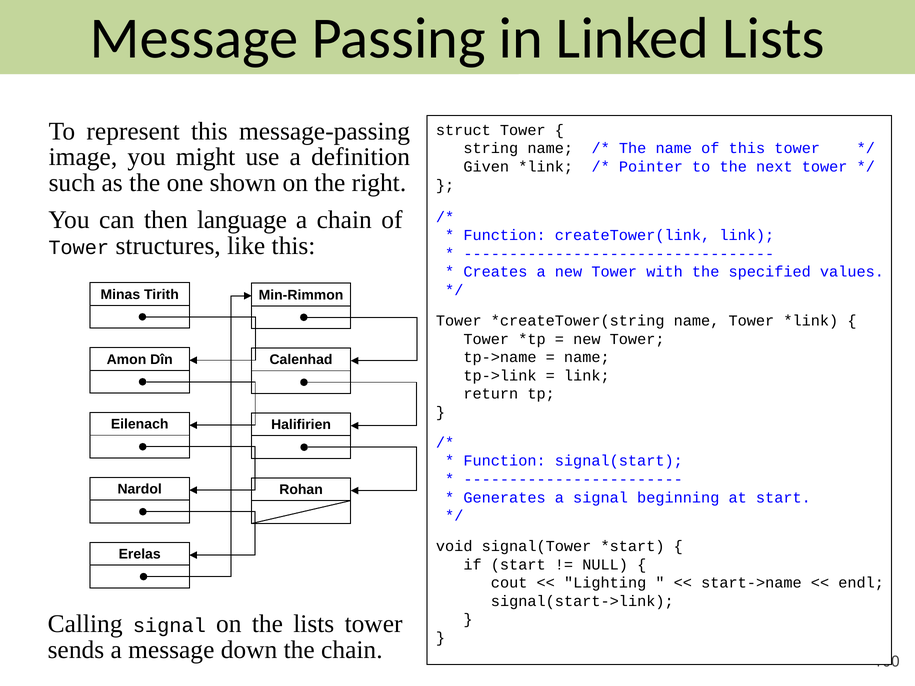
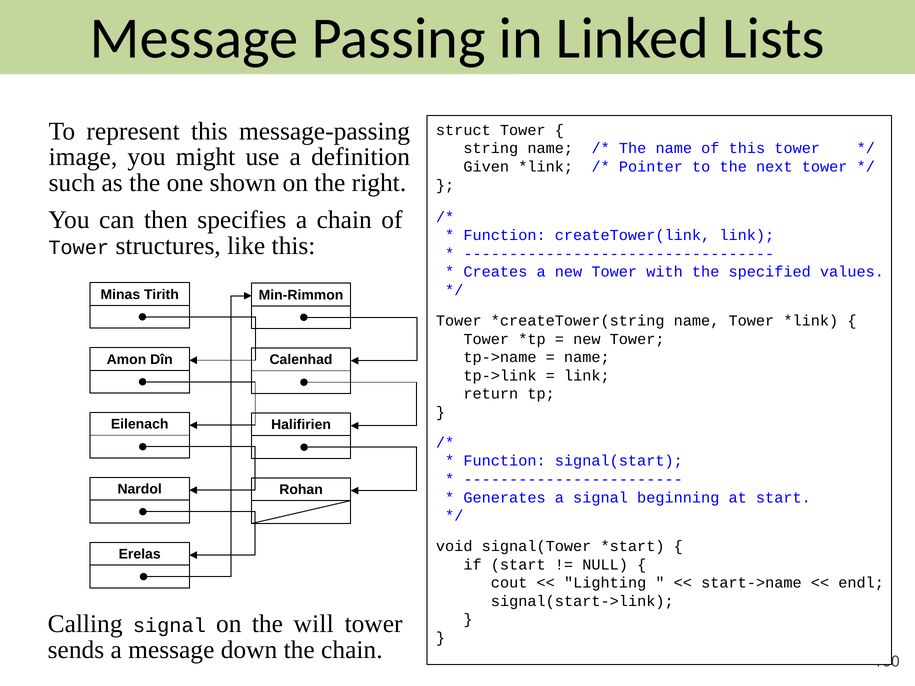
language: language -> specifies (242, 220)
the lists: lists -> will (314, 624)
